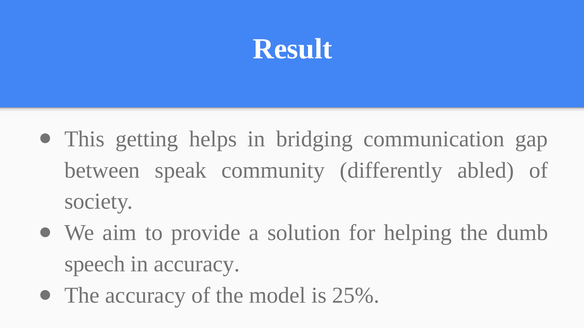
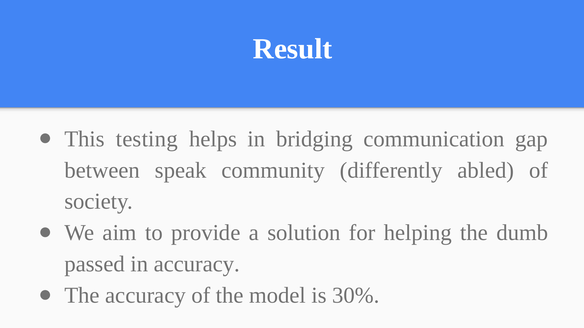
getting: getting -> testing (147, 139)
speech: speech -> passed (95, 265)
25%: 25% -> 30% (356, 296)
